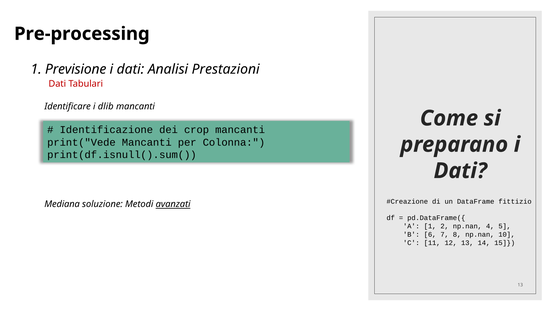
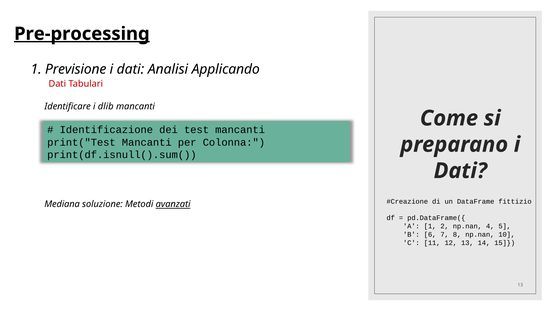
Pre-processing underline: none -> present (82, 34)
Prestazioni: Prestazioni -> Applicando (226, 69)
crop: crop -> test (197, 130)
print("Vede: print("Vede -> print("Test (81, 142)
